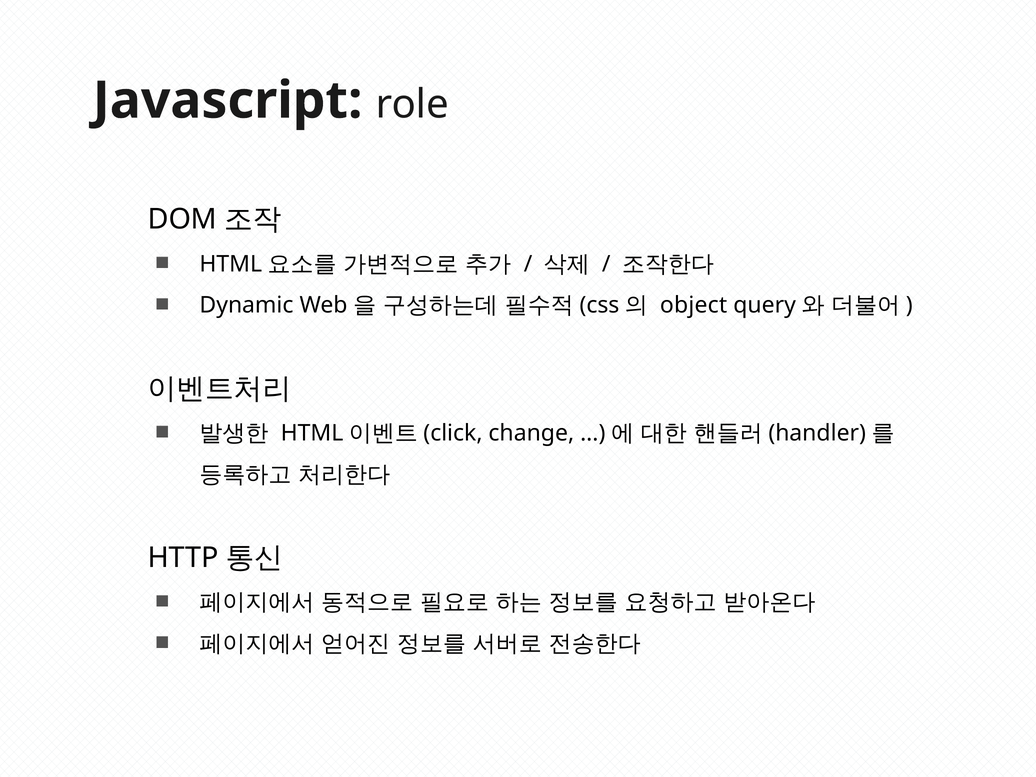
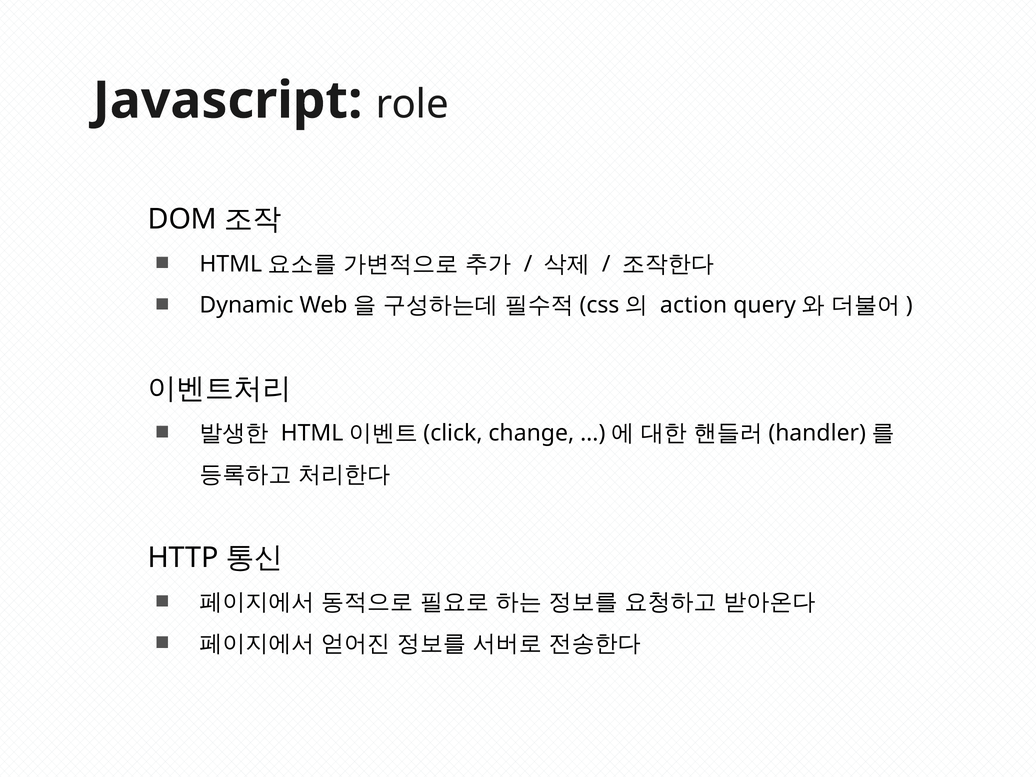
object: object -> action (694, 305)
